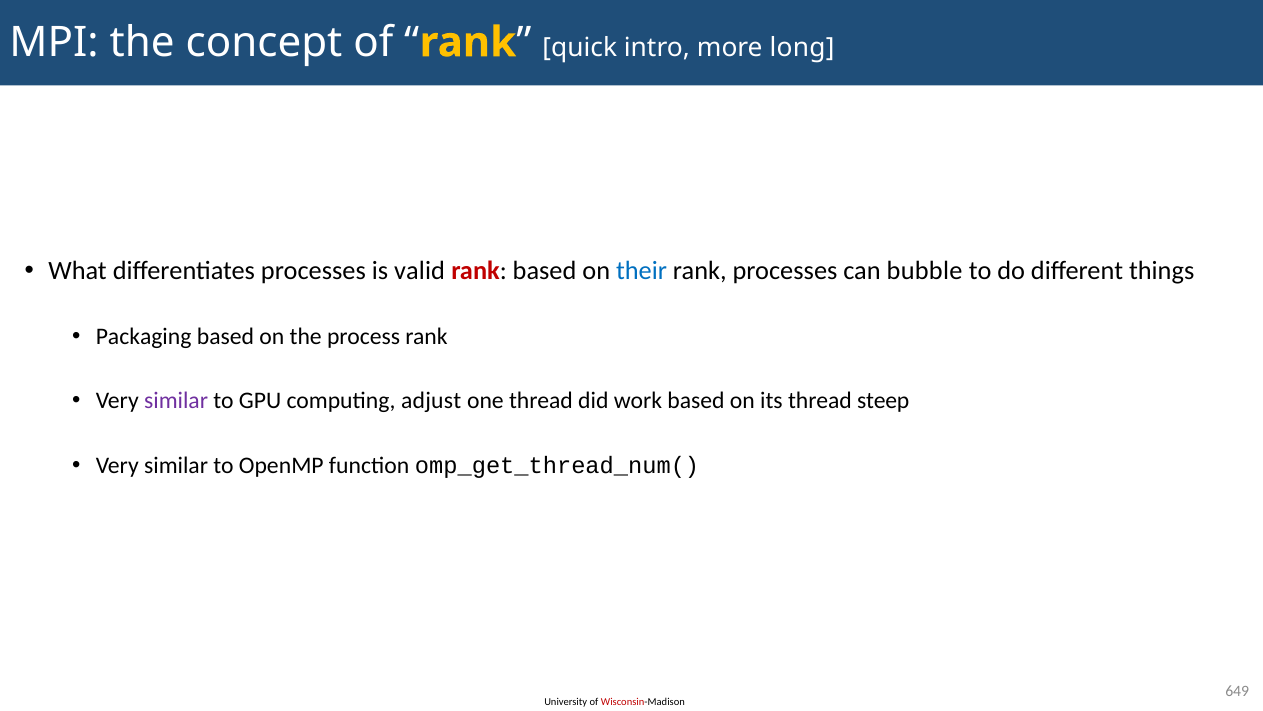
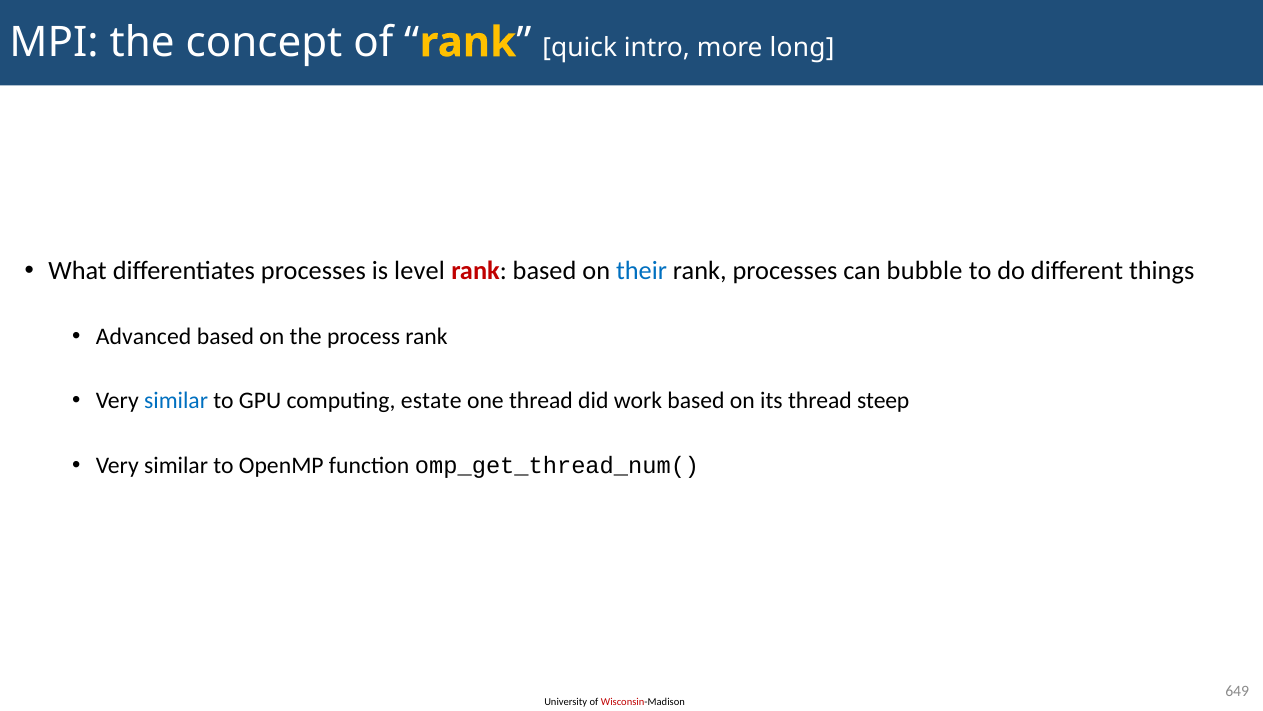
valid: valid -> level (420, 271)
Packaging: Packaging -> Advanced (144, 336)
similar colour: purple -> blue (176, 401)
adjust: adjust -> estate (431, 401)
